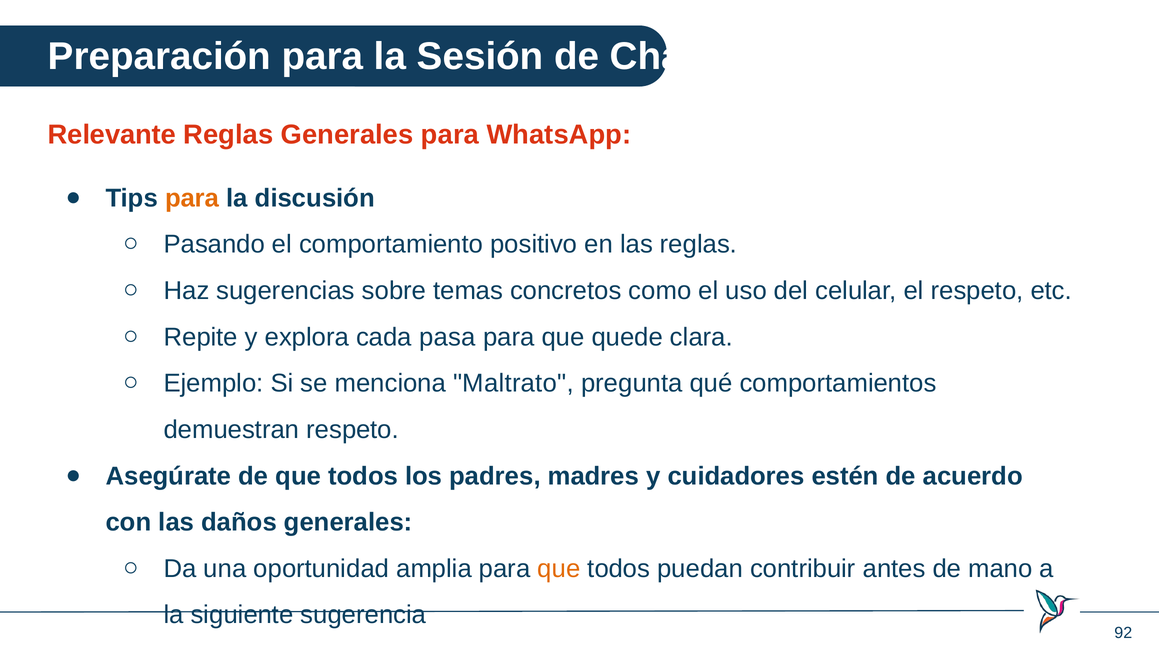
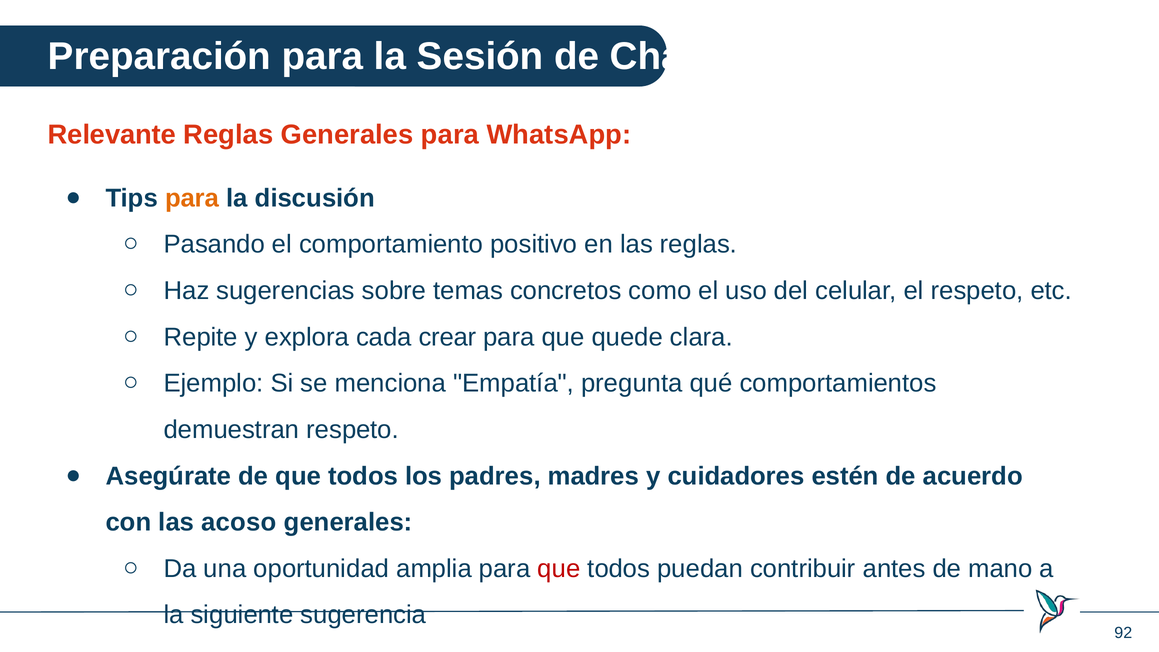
pasa: pasa -> crear (448, 337)
Maltrato: Maltrato -> Empatía (514, 383)
daños: daños -> acoso (239, 522)
que colour: orange -> red (559, 569)
